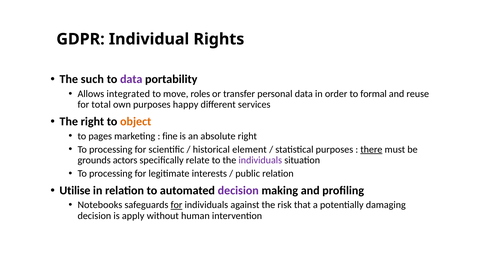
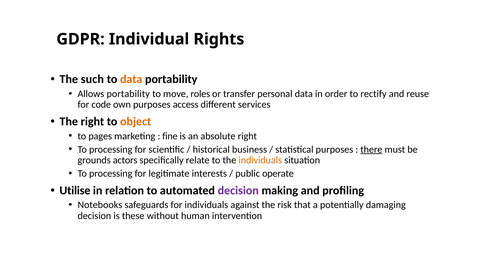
data colour: purple -> orange (131, 79)
Allows integrated: integrated -> portability (128, 94)
formal: formal -> rectify (373, 94)
total: total -> code (101, 104)
happy: happy -> access (186, 104)
element: element -> business (250, 149)
individuals colour: purple -> orange (260, 160)
public relation: relation -> operate (278, 173)
for underline: present -> none (177, 205)
apply: apply -> these (133, 215)
